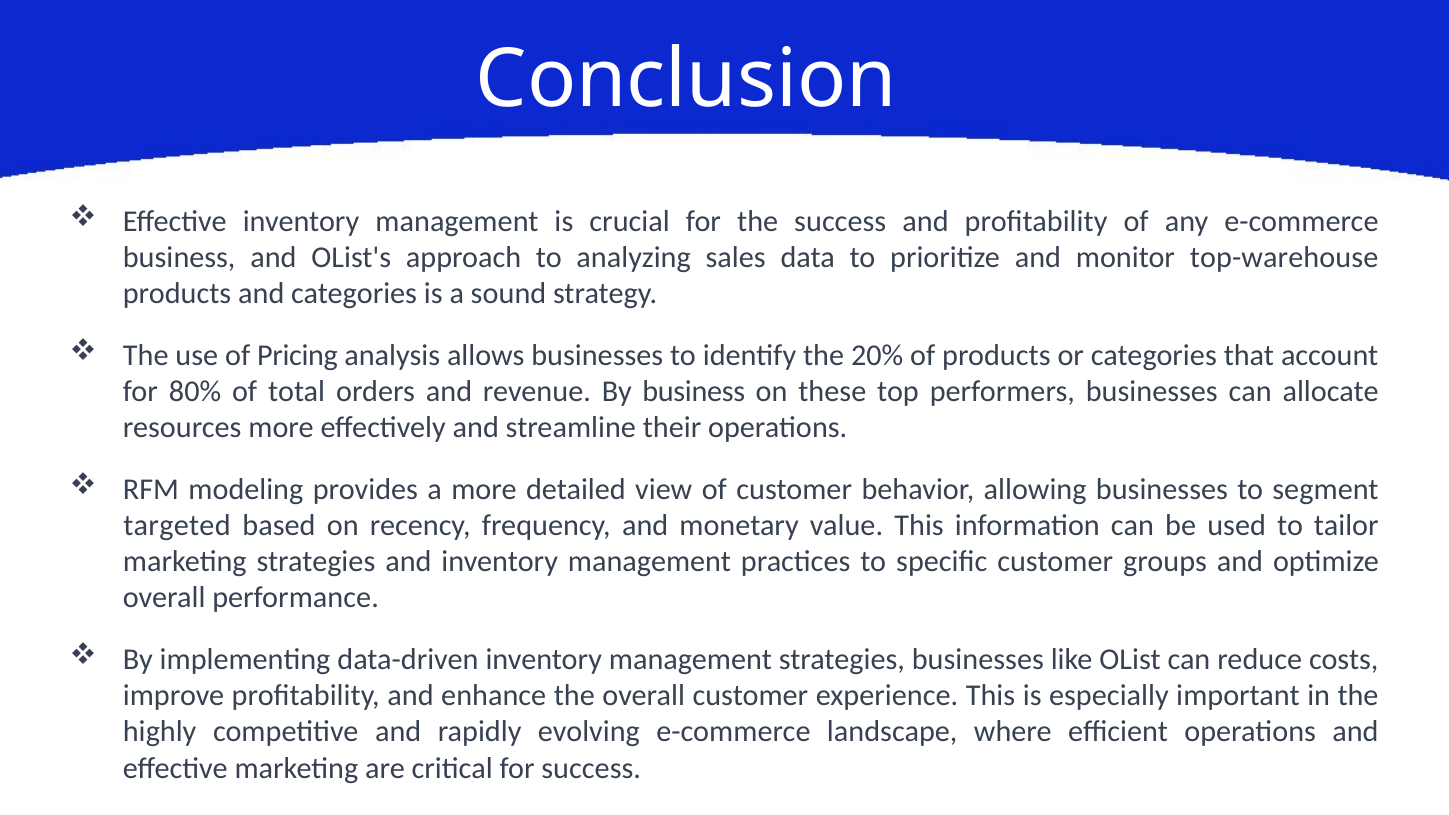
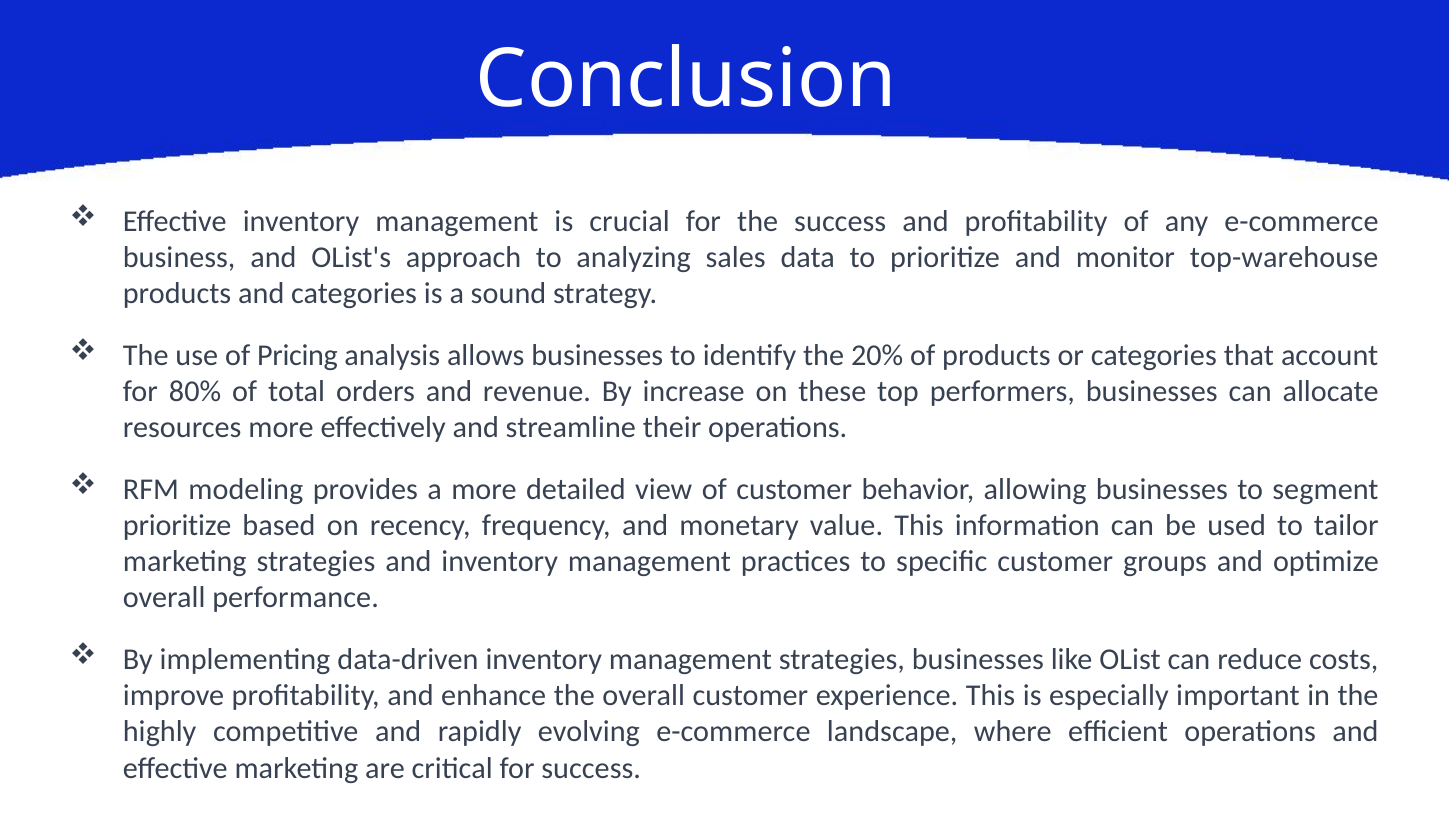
By business: business -> increase (694, 391)
targeted: targeted -> prioritize (177, 525)
